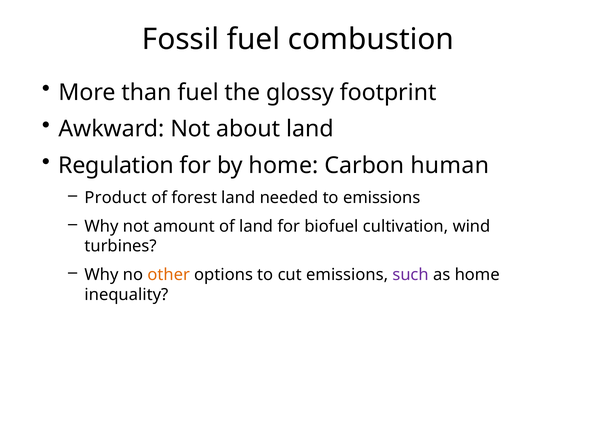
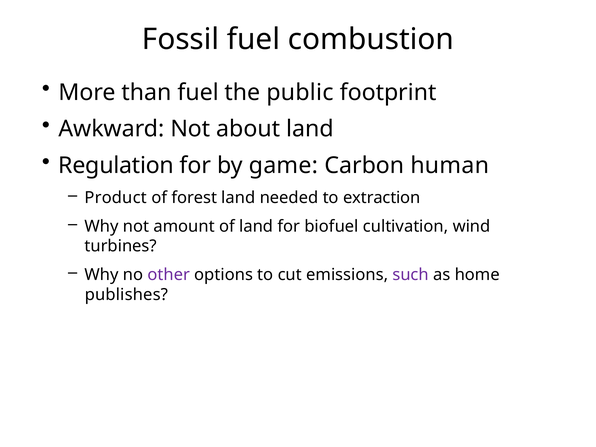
glossy: glossy -> public (300, 92)
by home: home -> game (283, 165)
to emissions: emissions -> extraction (382, 198)
other colour: orange -> purple (169, 275)
inequality: inequality -> publishes (126, 295)
